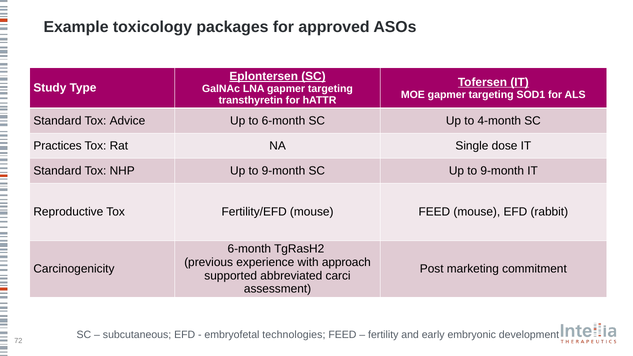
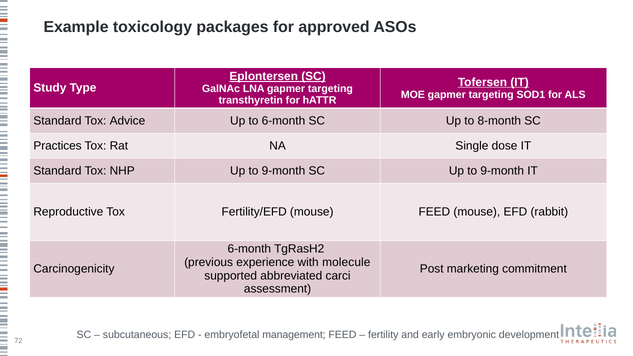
4-month: 4-month -> 8-month (499, 121)
approach: approach -> molecule (346, 262)
technologies: technologies -> management (294, 335)
